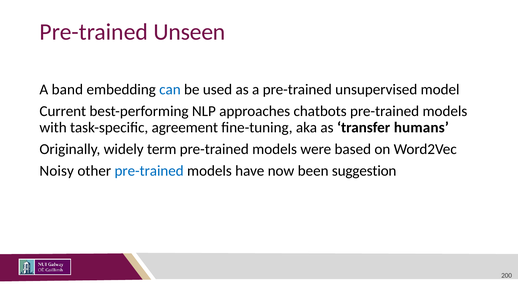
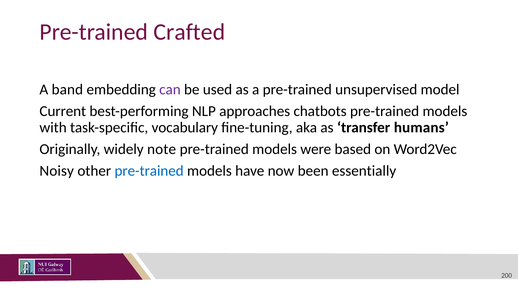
Unseen: Unseen -> Crafted (189, 32)
can colour: blue -> purple (170, 90)
agreement: agreement -> vocabulary (185, 128)
term: term -> note (162, 149)
suggestion: suggestion -> essentially (364, 171)
